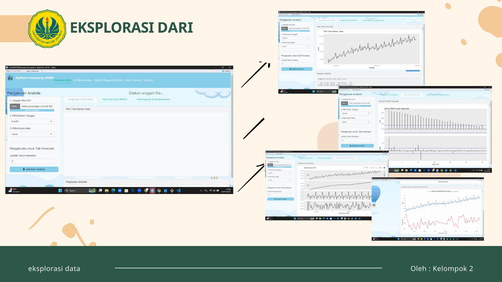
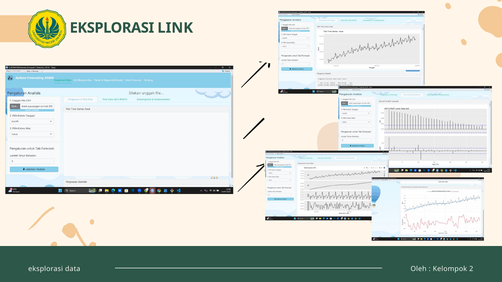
DARI: DARI -> LINK (175, 28)
